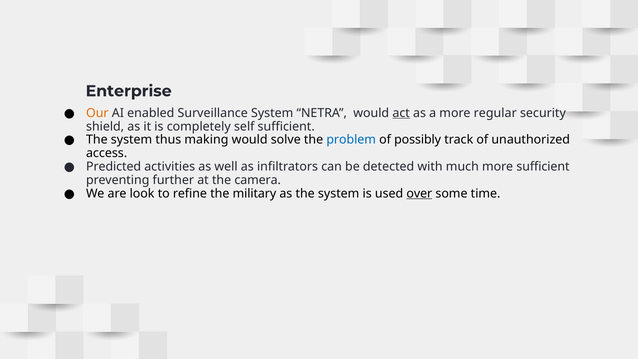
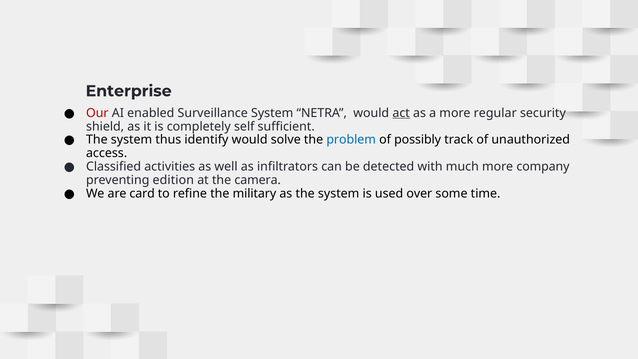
Our colour: orange -> red (97, 113)
making: making -> identify (206, 140)
Predicted: Predicted -> Classified (114, 167)
more sufficient: sufficient -> company (543, 167)
further: further -> edition (173, 180)
look: look -> card (142, 193)
over underline: present -> none (419, 193)
